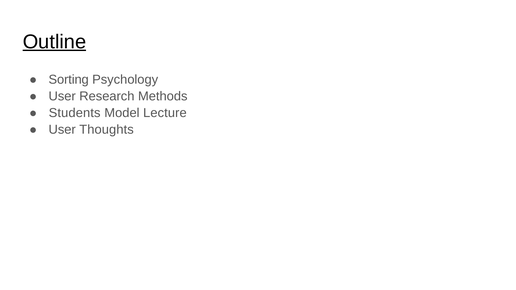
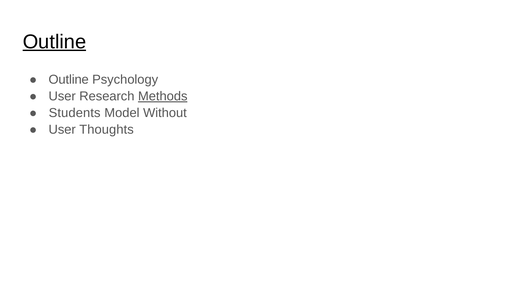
Sorting: Sorting -> Outline (69, 80)
Methods underline: none -> present (163, 96)
Lecture: Lecture -> Without (165, 113)
